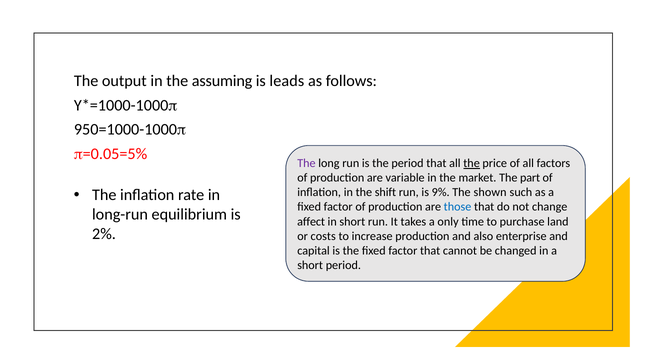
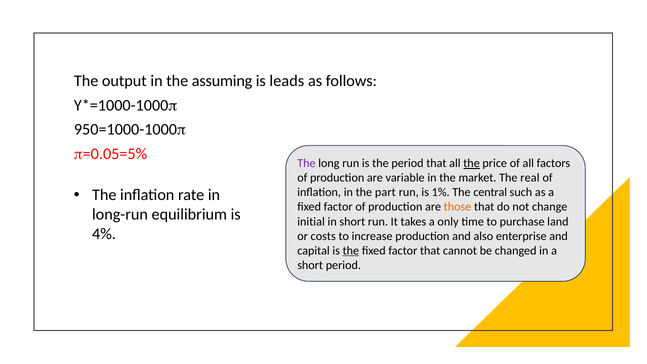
part: part -> real (530, 178)
shift: shift -> part (385, 192)
9%: 9% -> 1% (441, 192)
shown: shown -> central (490, 192)
those colour: blue -> orange (458, 207)
affect: affect -> initial (311, 221)
2%: 2% -> 4% (104, 234)
the underline: none -> present (351, 251)
